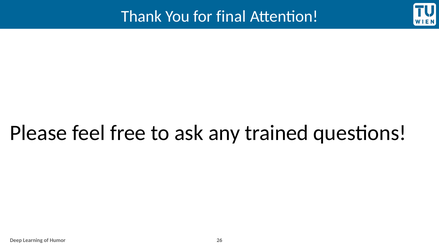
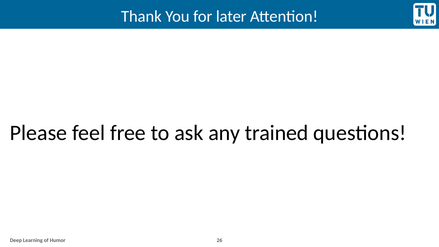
final: final -> later (231, 16)
